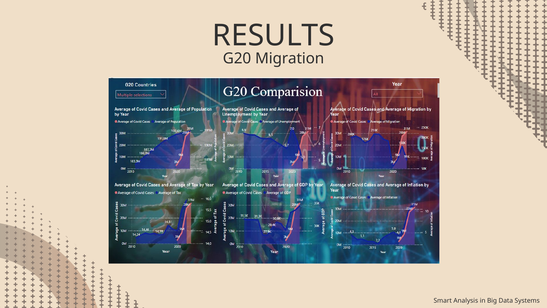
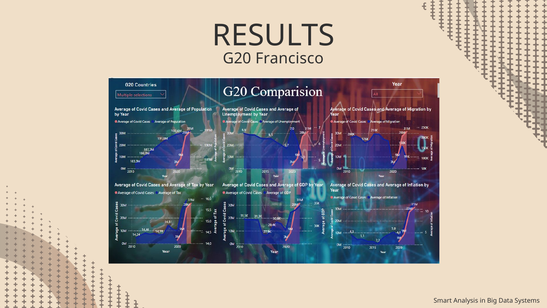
Migration: Migration -> Francisco (290, 58)
